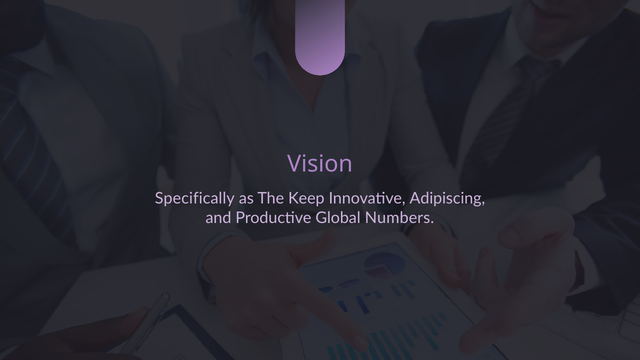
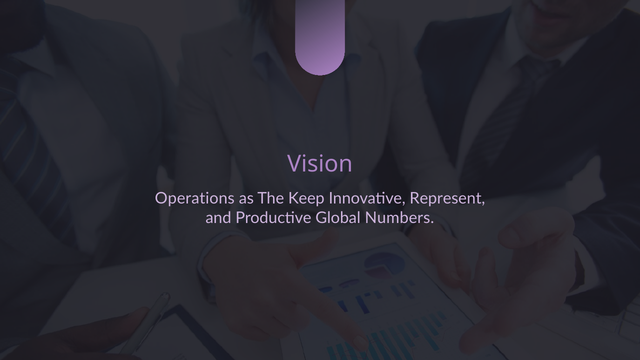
Specifically: Specifically -> Operations (195, 199)
Adipiscing: Adipiscing -> Represent (447, 199)
